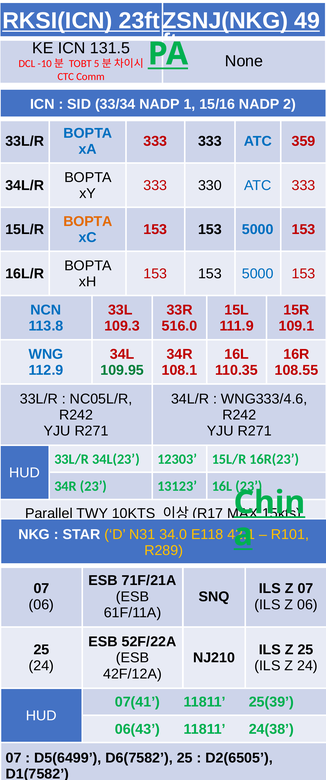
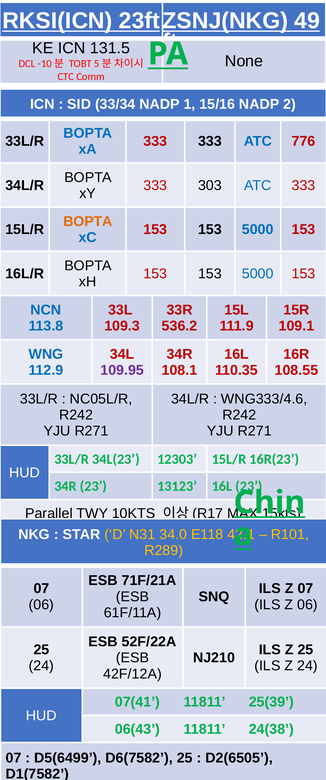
359: 359 -> 776 (304, 141)
330: 330 -> 303 (210, 185)
516.0: 516.0 -> 536.2 (179, 326)
109.95 colour: green -> purple (122, 370)
